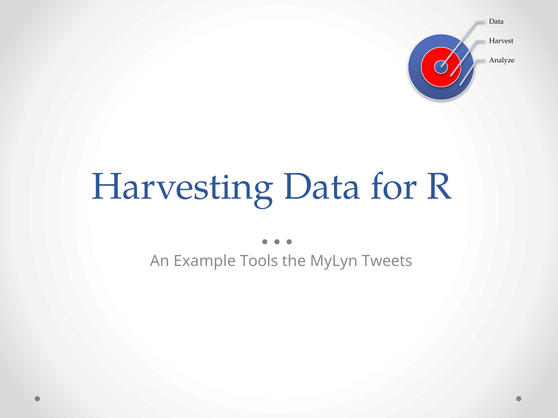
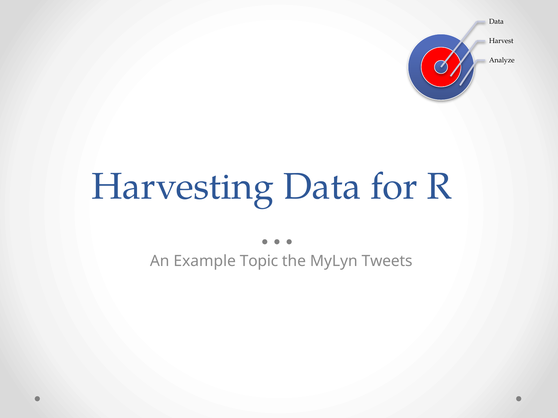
Tools: Tools -> Topic (259, 261)
